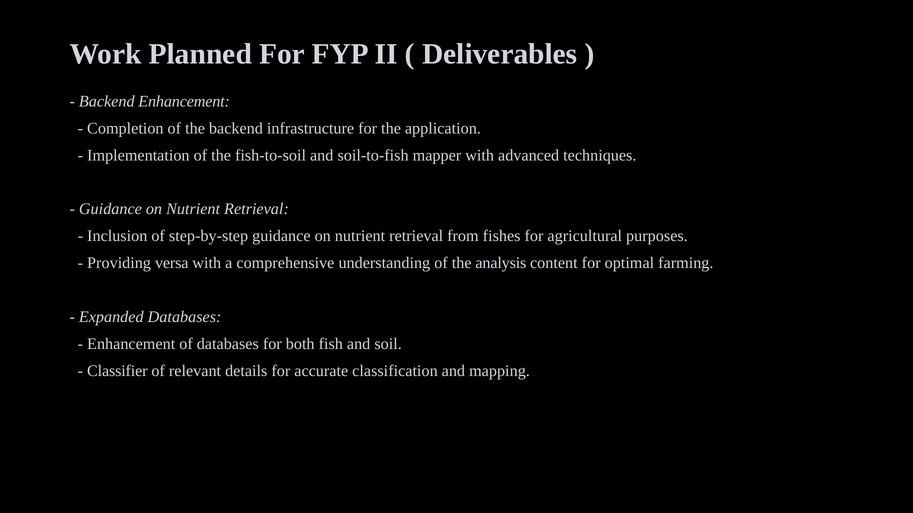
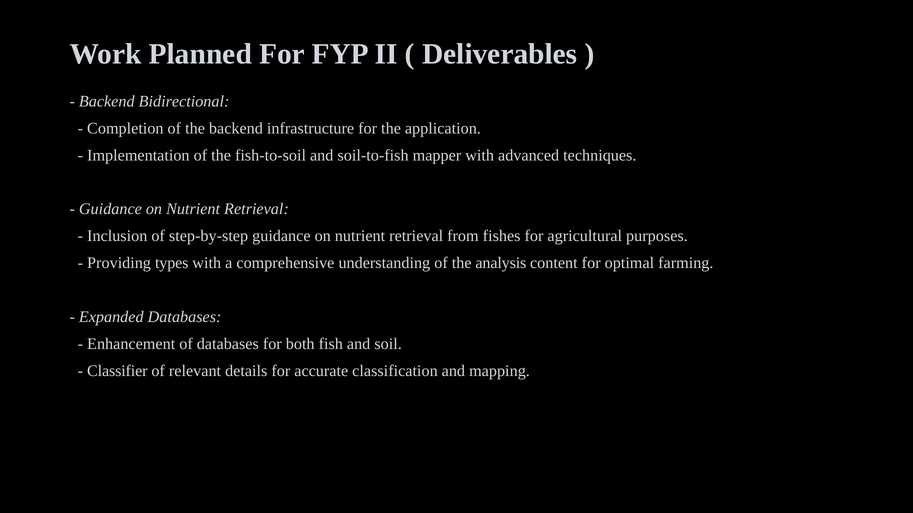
Backend Enhancement: Enhancement -> Bidirectional (184, 101)
versa: versa -> types (172, 263)
